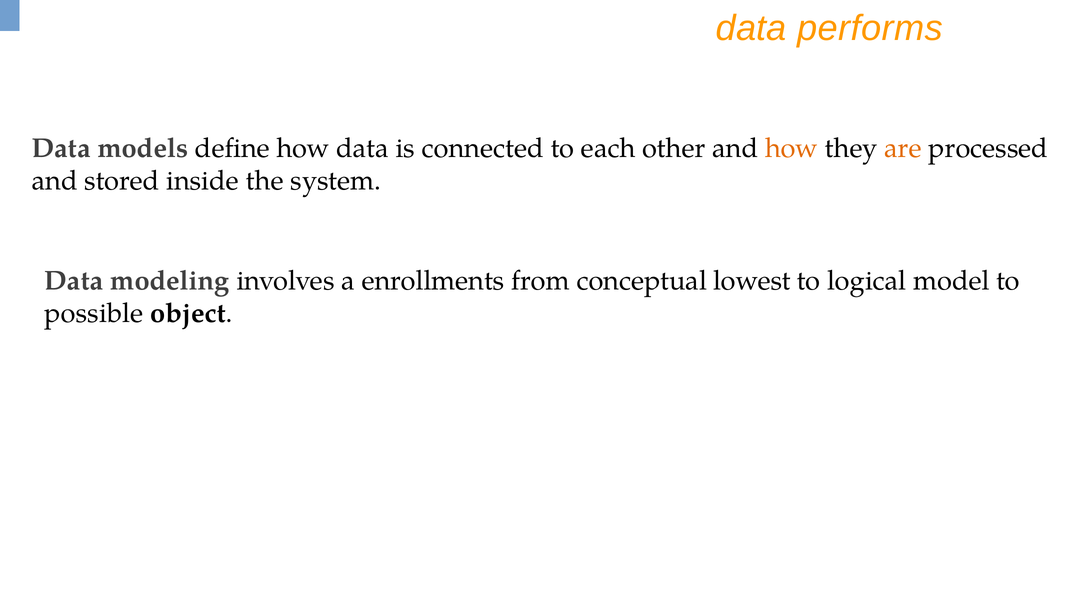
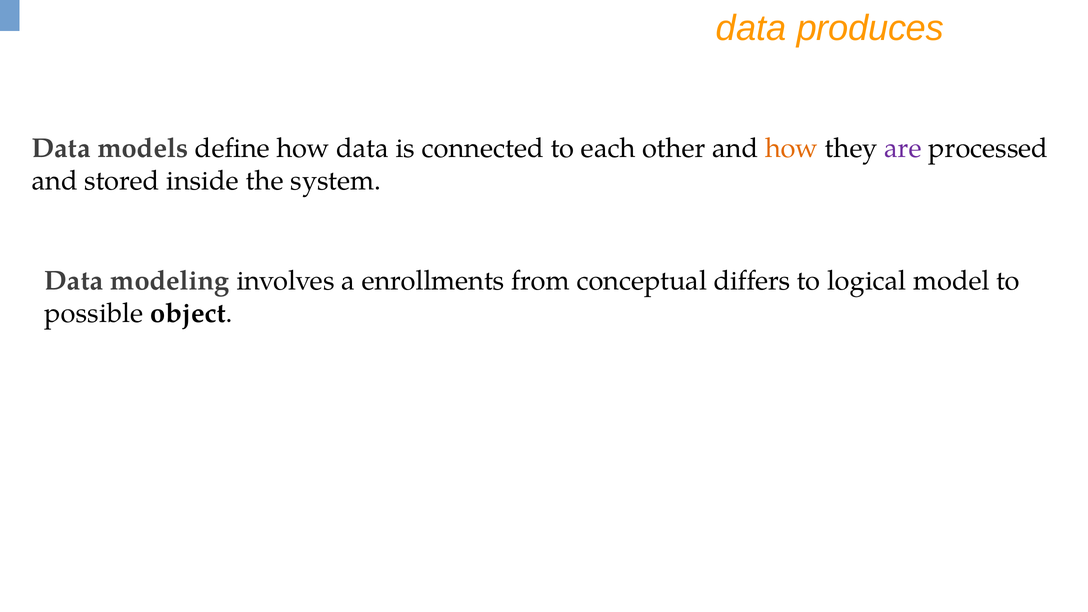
performs: performs -> produces (870, 28)
are colour: orange -> purple (903, 148)
lowest: lowest -> differs (752, 281)
